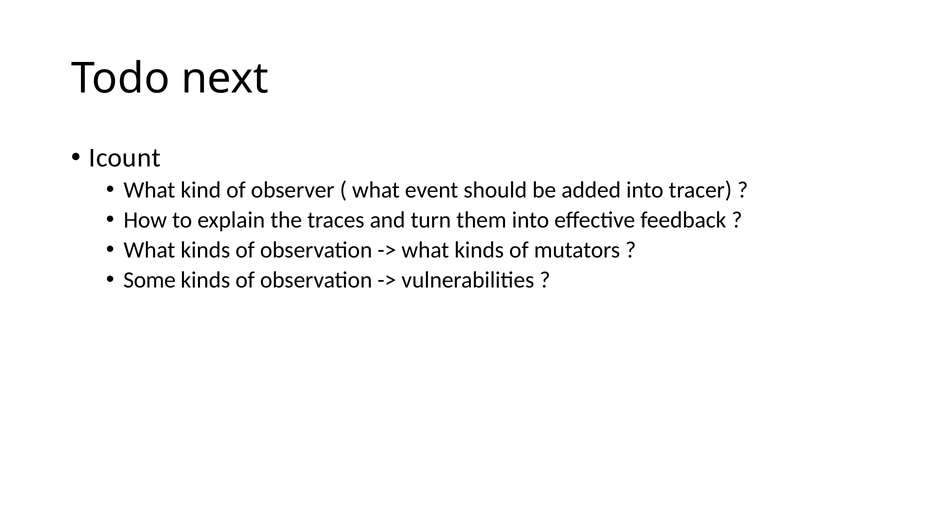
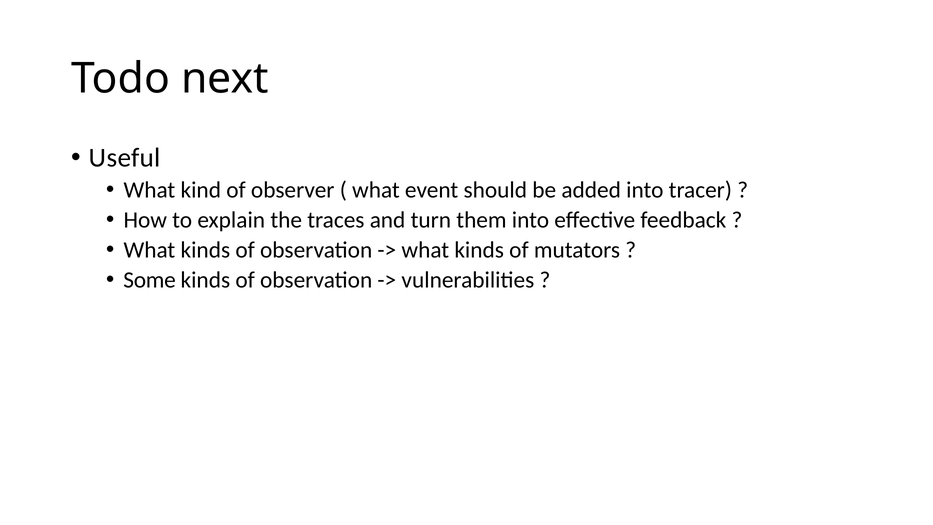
Icount: Icount -> Useful (125, 158)
